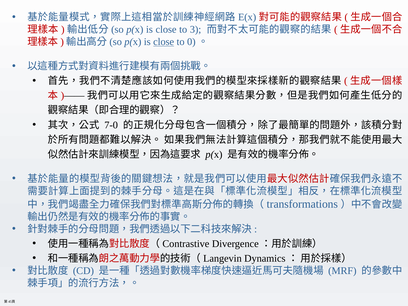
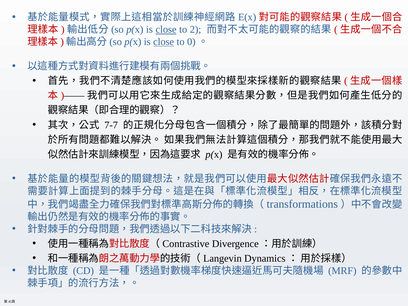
close underline: none -> present (166, 30)
3: 3 -> 2 (196, 30)
7-0: 7-0 -> 7-7 (111, 125)
